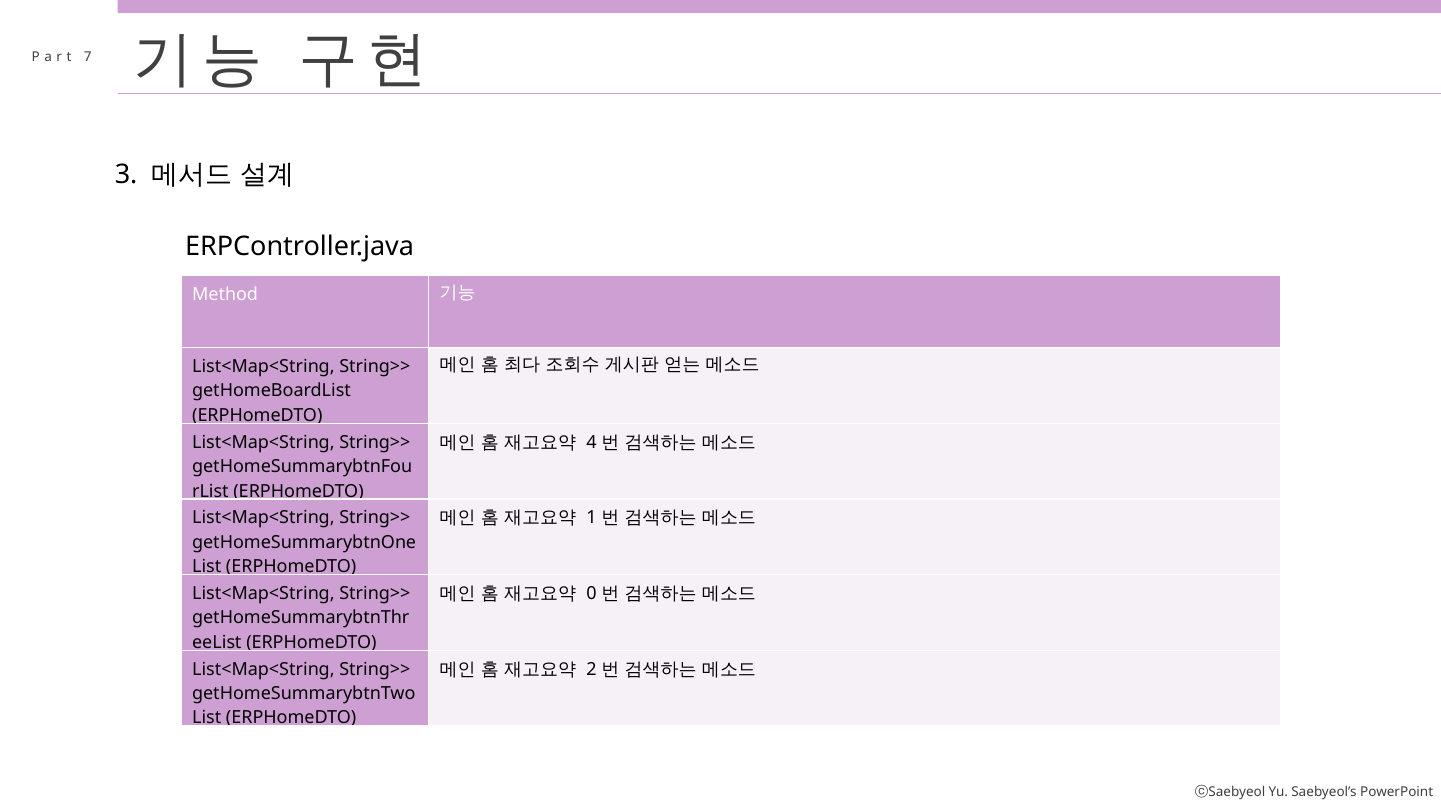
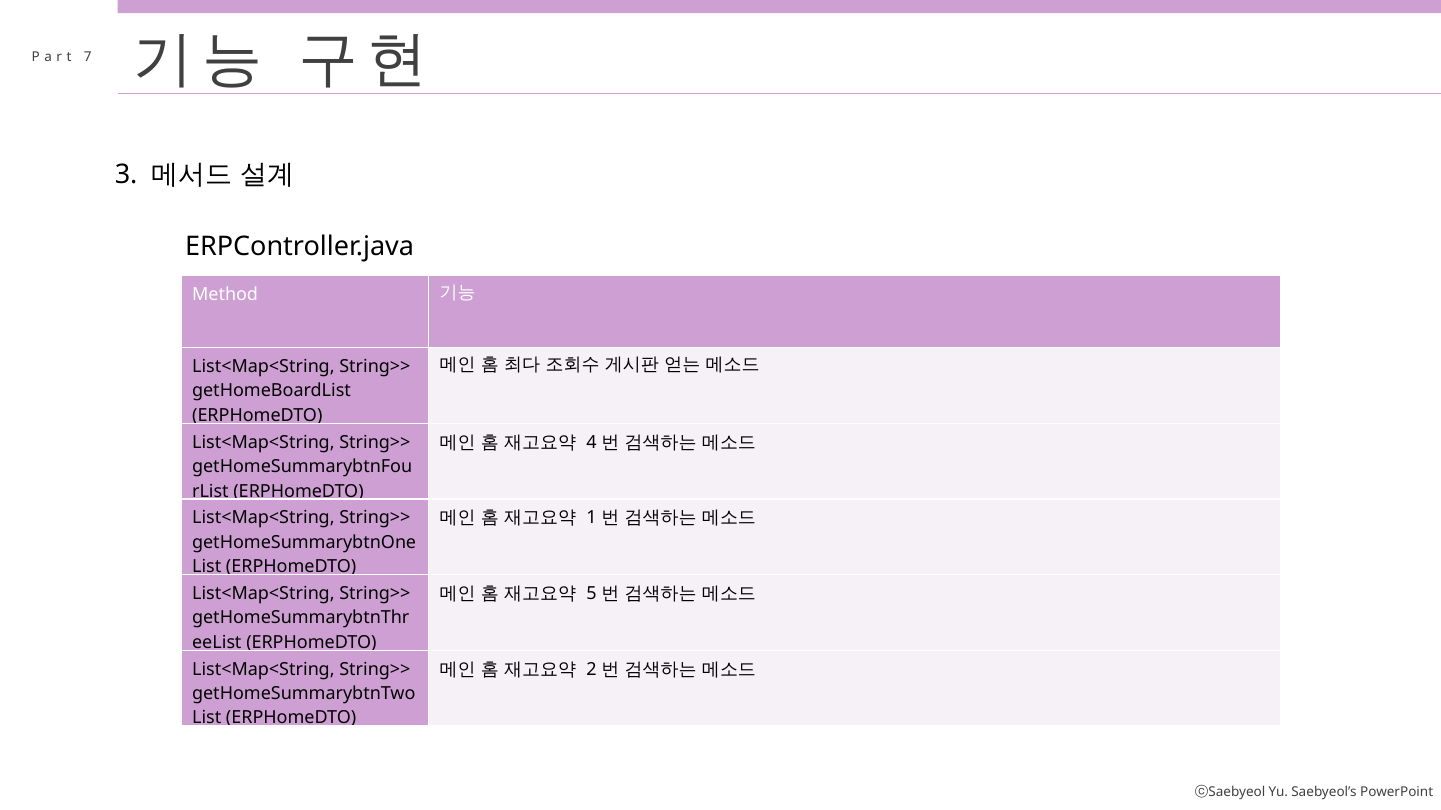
0: 0 -> 5 (591, 594)
